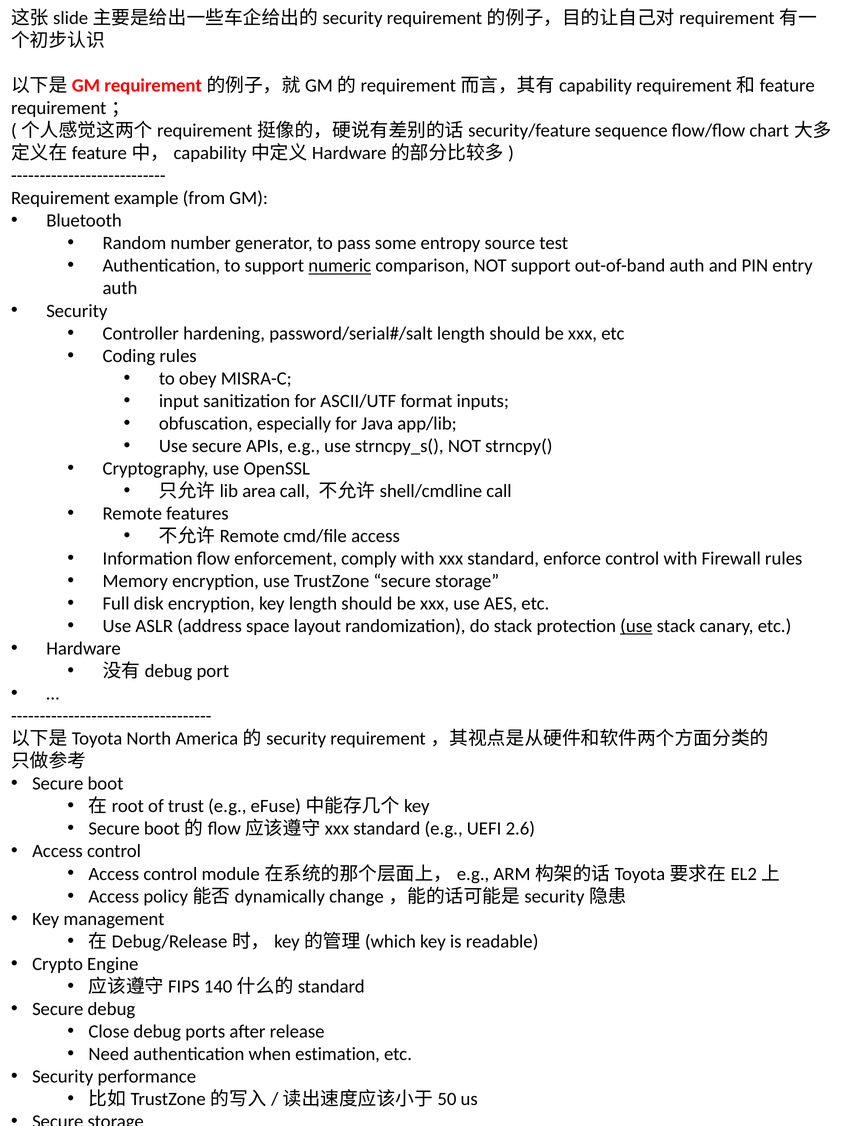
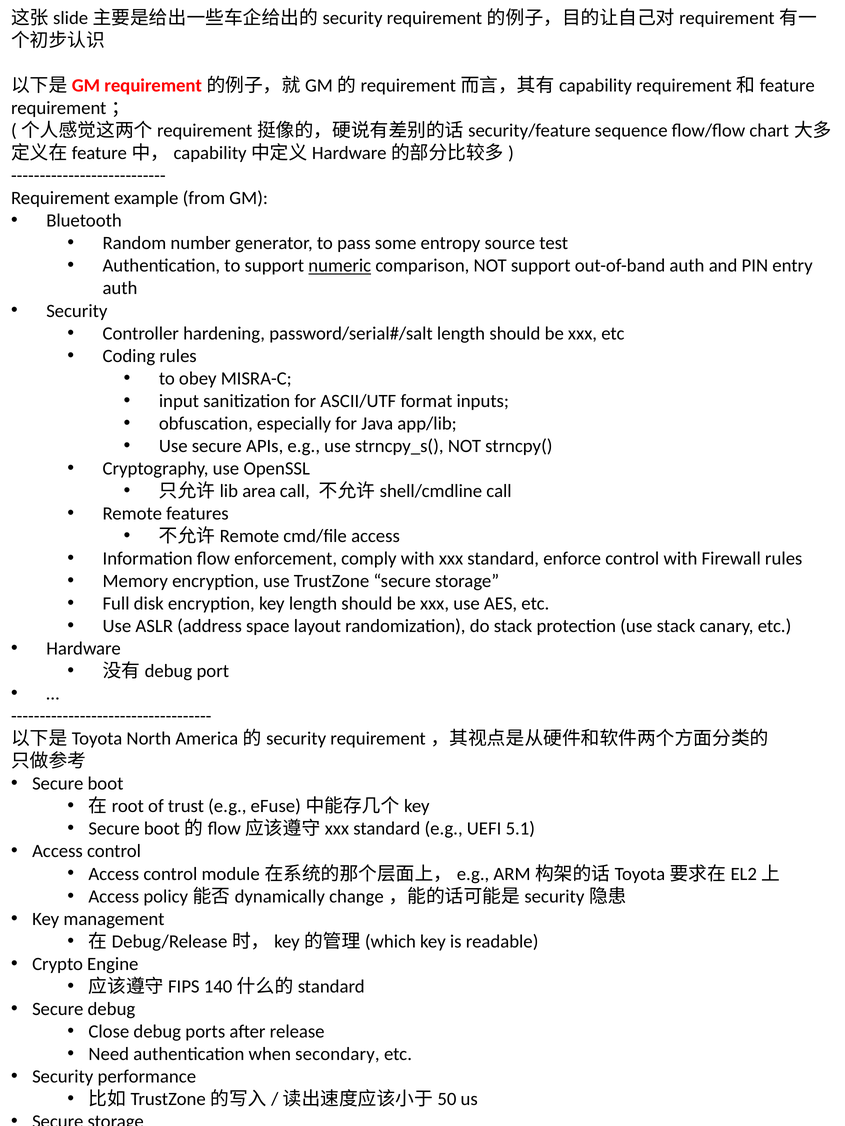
use underline: present -> none (636, 626)
2.6: 2.6 -> 5.1 (520, 829)
estimation: estimation -> secondary (337, 1055)
